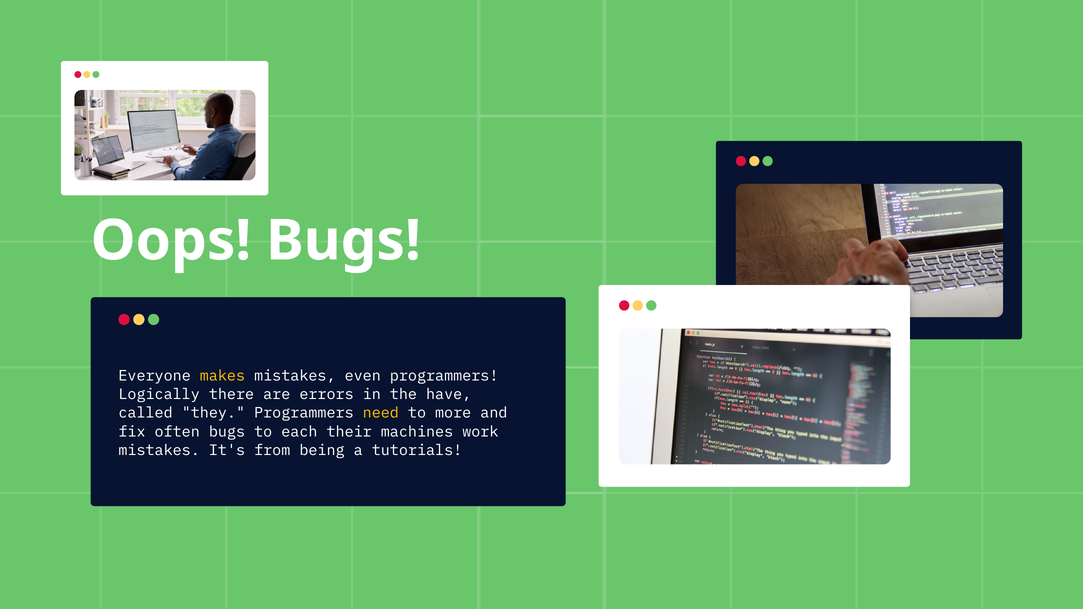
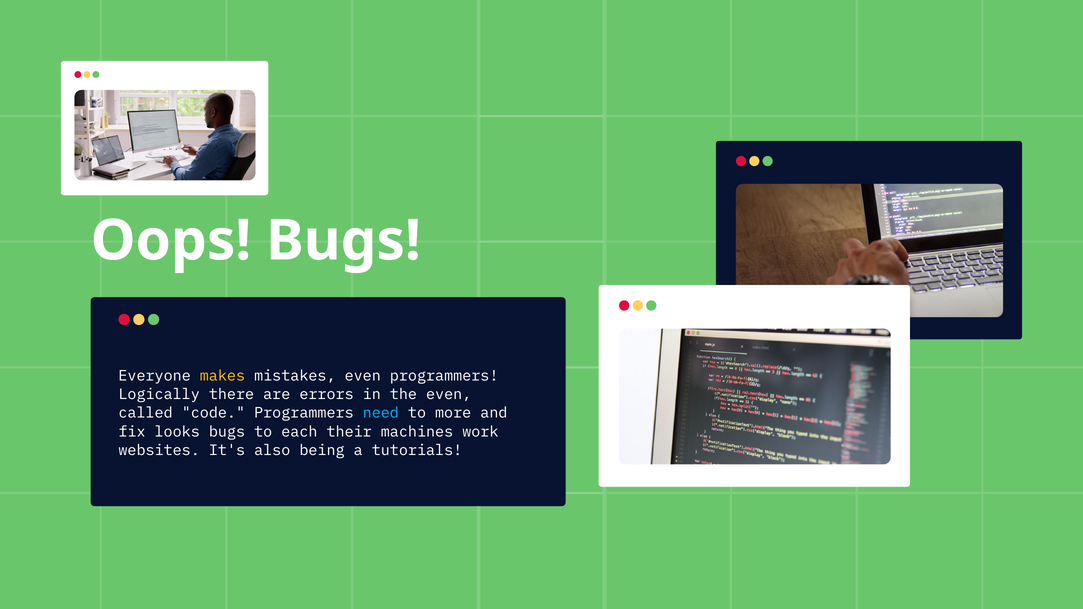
the have: have -> even (449, 394)
they: they -> code (213, 413)
need colour: yellow -> light blue (381, 413)
often: often -> looks (177, 432)
mistakes: mistakes -> websites (159, 451)
from: from -> also (272, 451)
